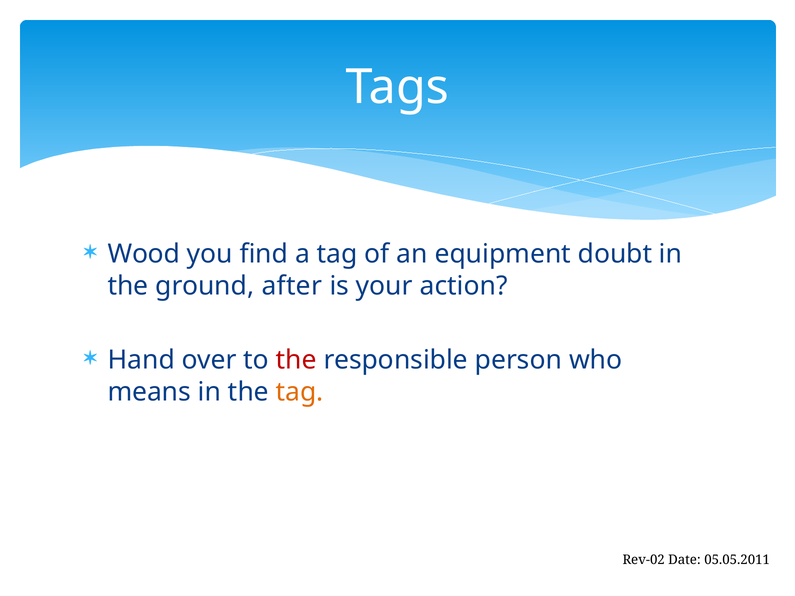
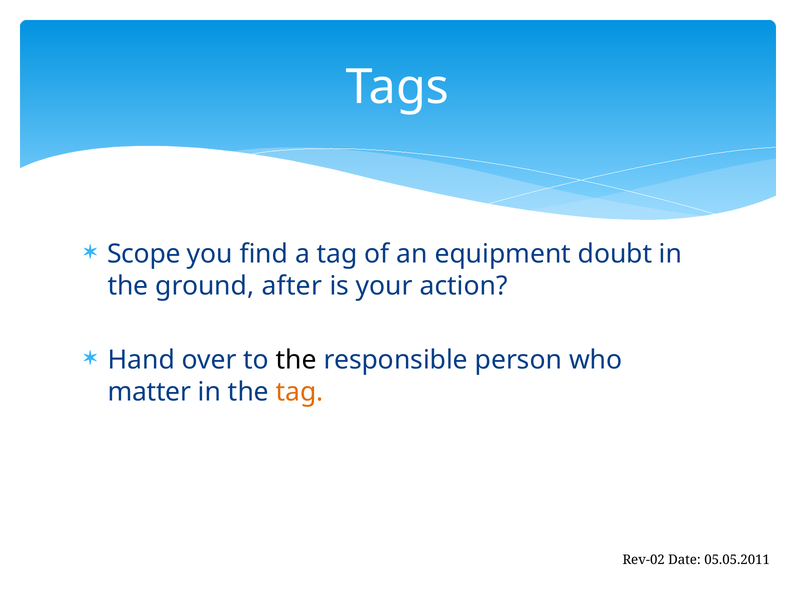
Wood: Wood -> Scope (144, 254)
the colour: red -> black (296, 360)
means: means -> matter (149, 392)
